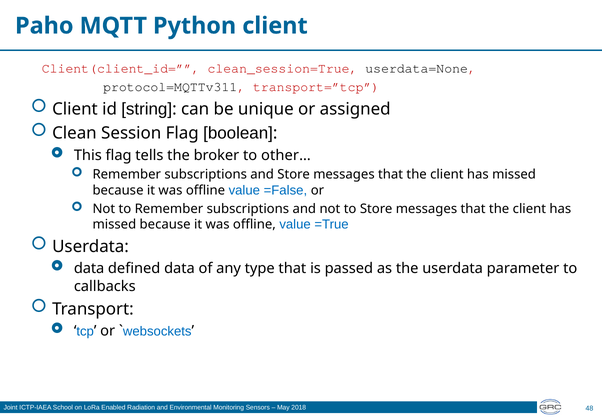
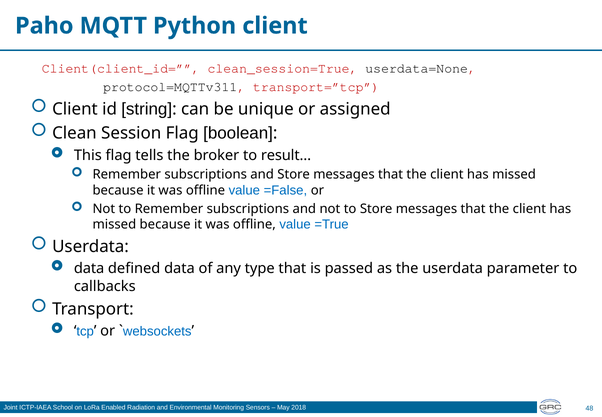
other…: other… -> result… (286, 155)
